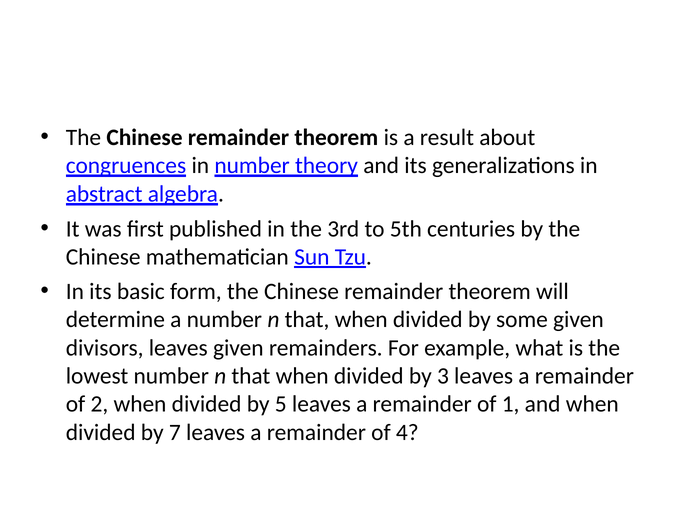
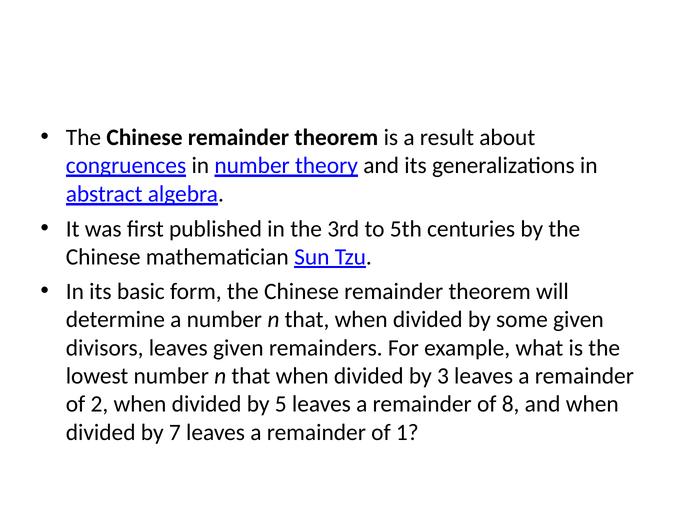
1: 1 -> 8 (511, 404)
4: 4 -> 1 (407, 432)
